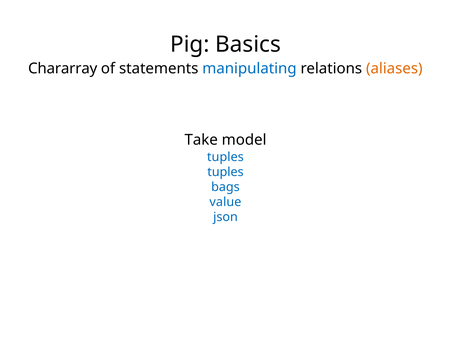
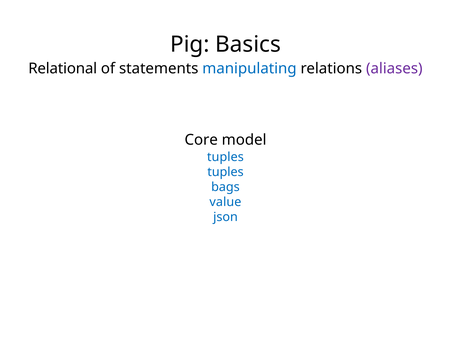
Chararray: Chararray -> Relational (63, 68)
aliases colour: orange -> purple (394, 68)
Take: Take -> Core (201, 140)
